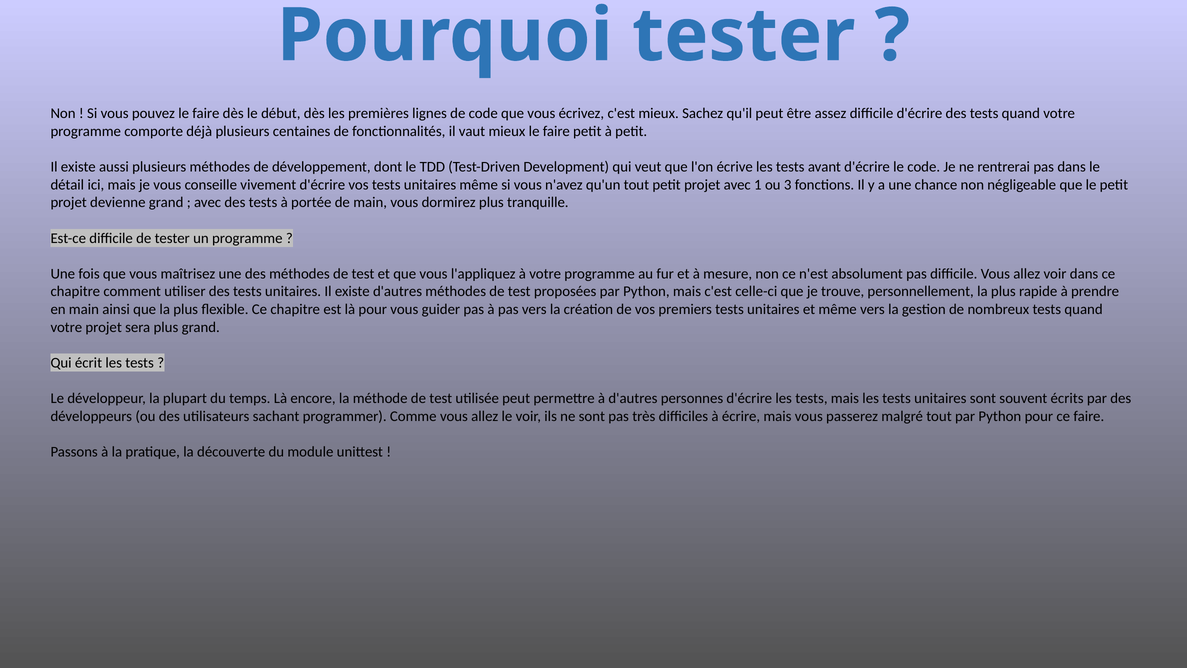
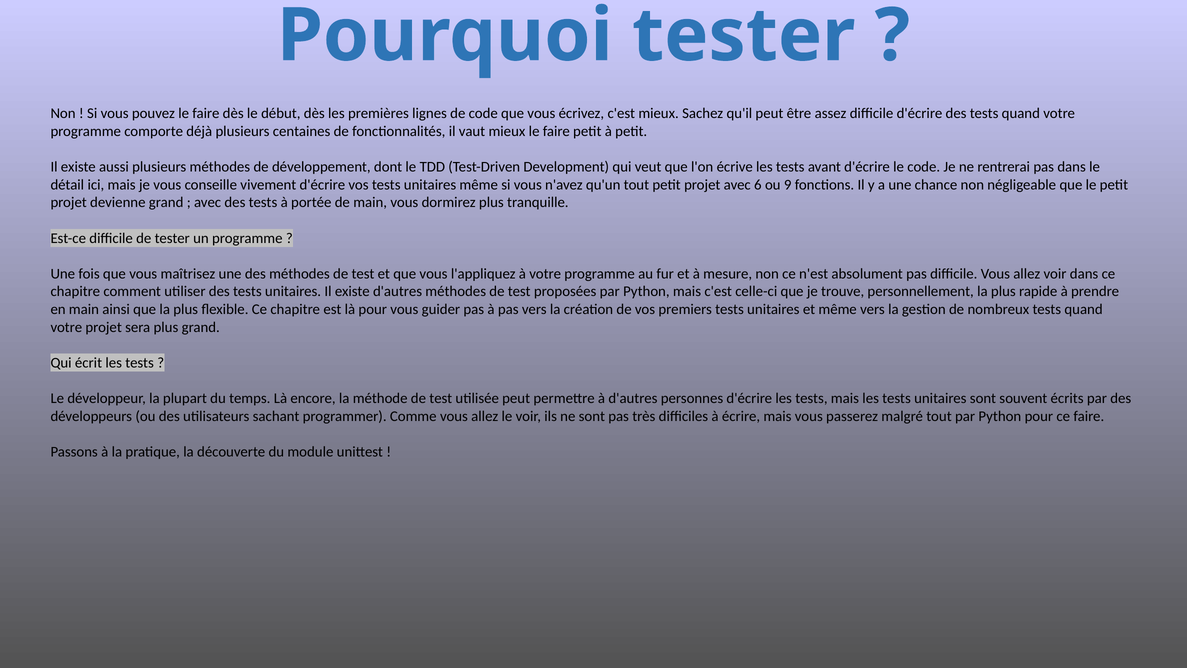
1: 1 -> 6 (758, 185)
3: 3 -> 9 (788, 185)
